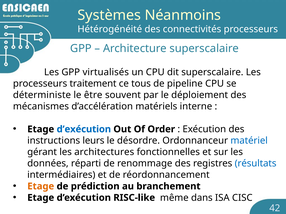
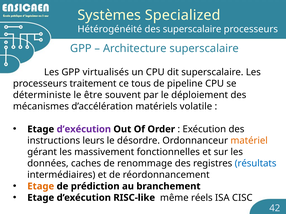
Néanmoins: Néanmoins -> Specialized (183, 15)
des connectivités: connectivités -> superscalaire (192, 29)
interne: interne -> volatile (196, 107)
d’exécution colour: blue -> purple (84, 129)
matériel colour: blue -> orange (249, 141)
architectures: architectures -> massivement (104, 152)
réparti: réparti -> caches (86, 164)
dans: dans -> réels (202, 198)
